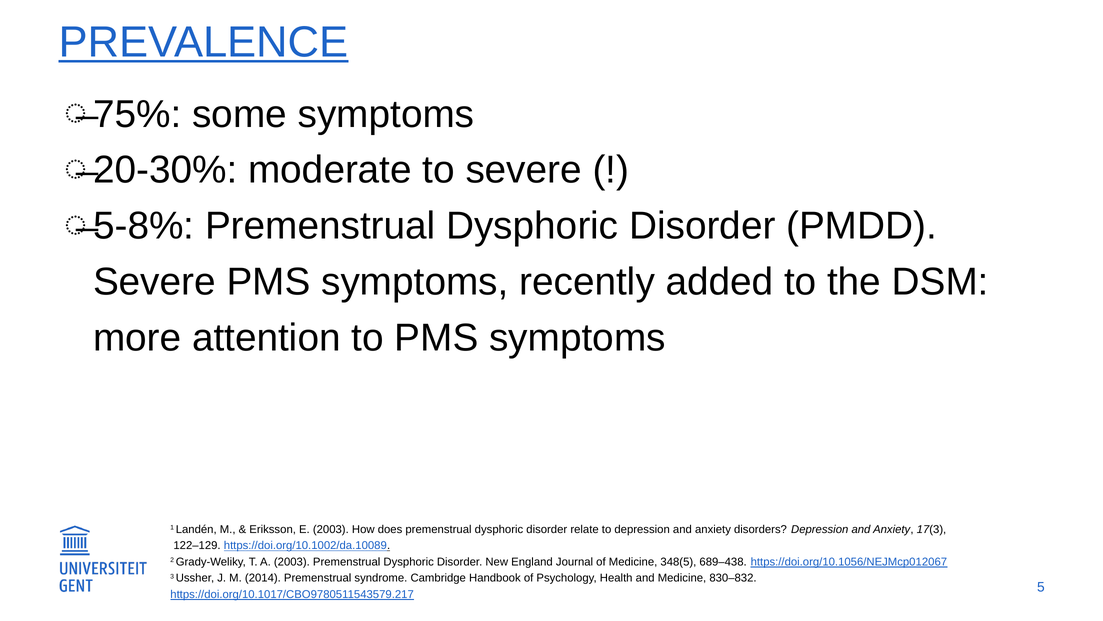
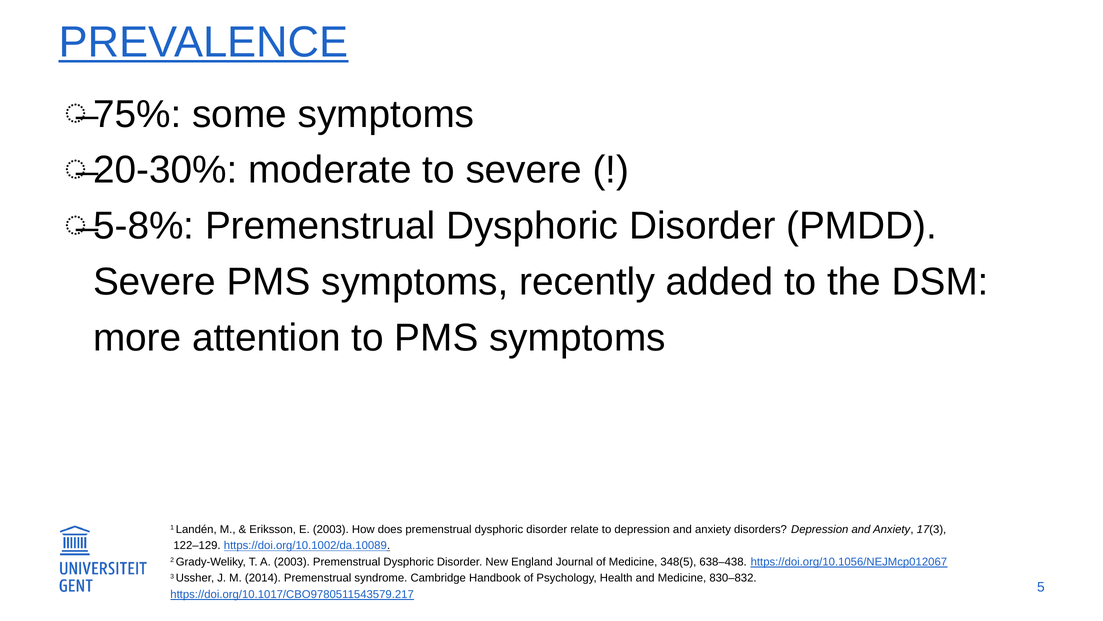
689–438: 689–438 -> 638–438 (723, 561)
